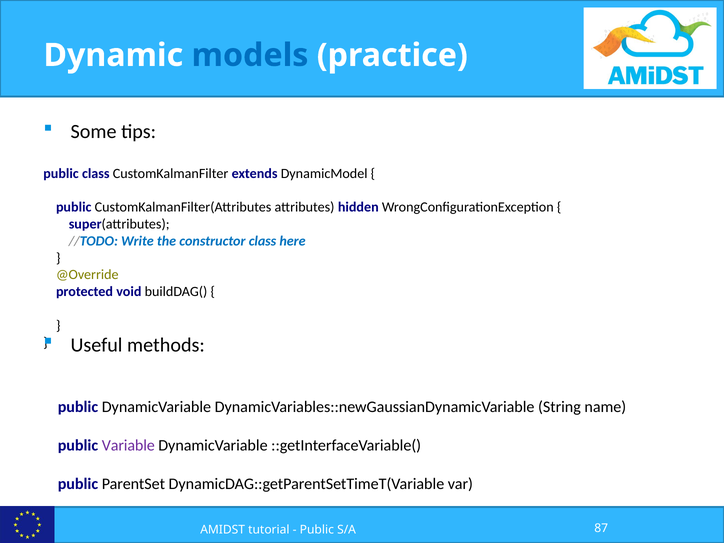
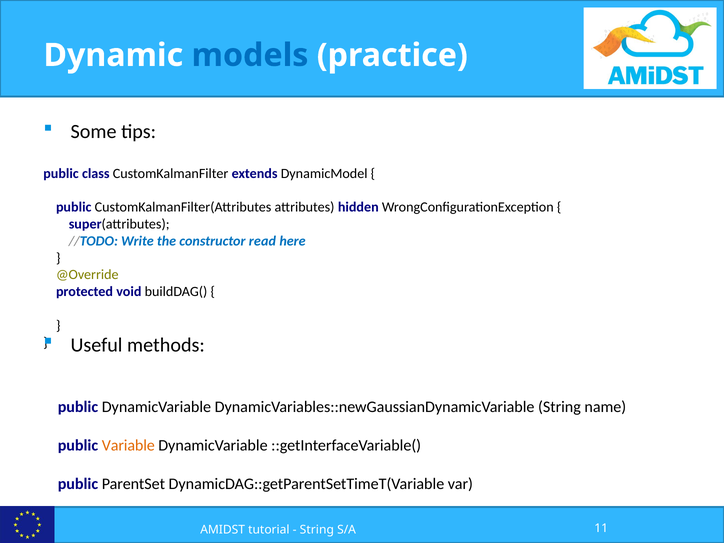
constructor class: class -> read (262, 241)
Variable colour: purple -> orange (128, 446)
Public: Public -> String (317, 530)
87: 87 -> 11 (601, 528)
